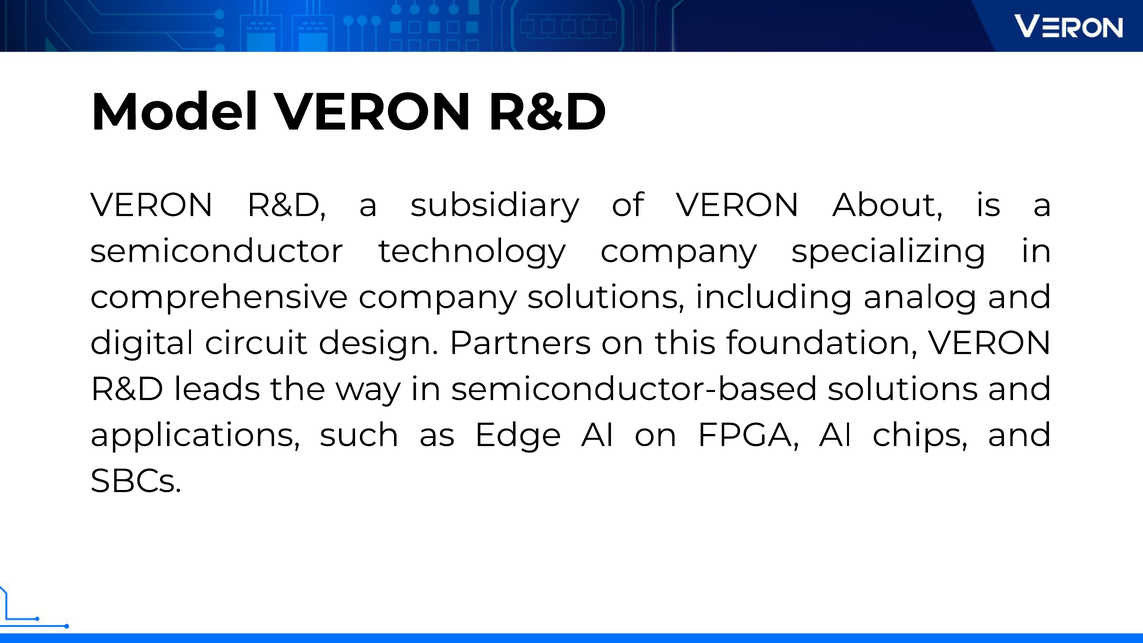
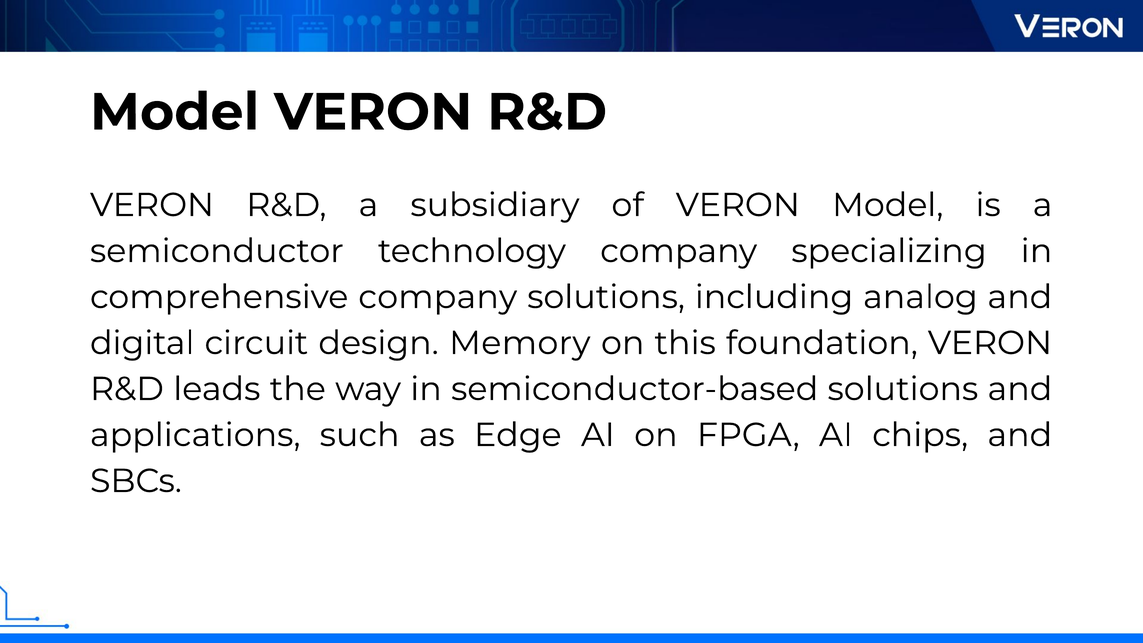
VERON About: About -> Model (888, 205)
Partners: Partners -> Memory (520, 343)
